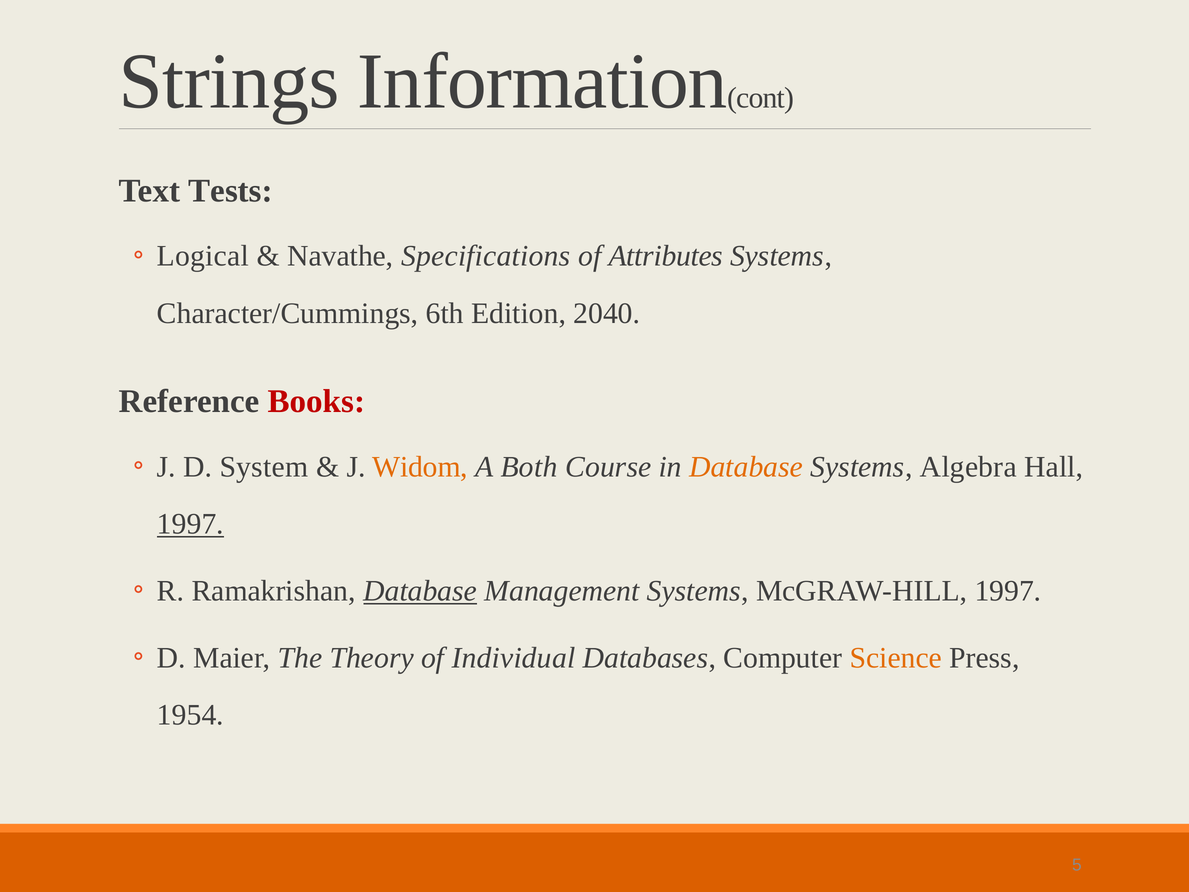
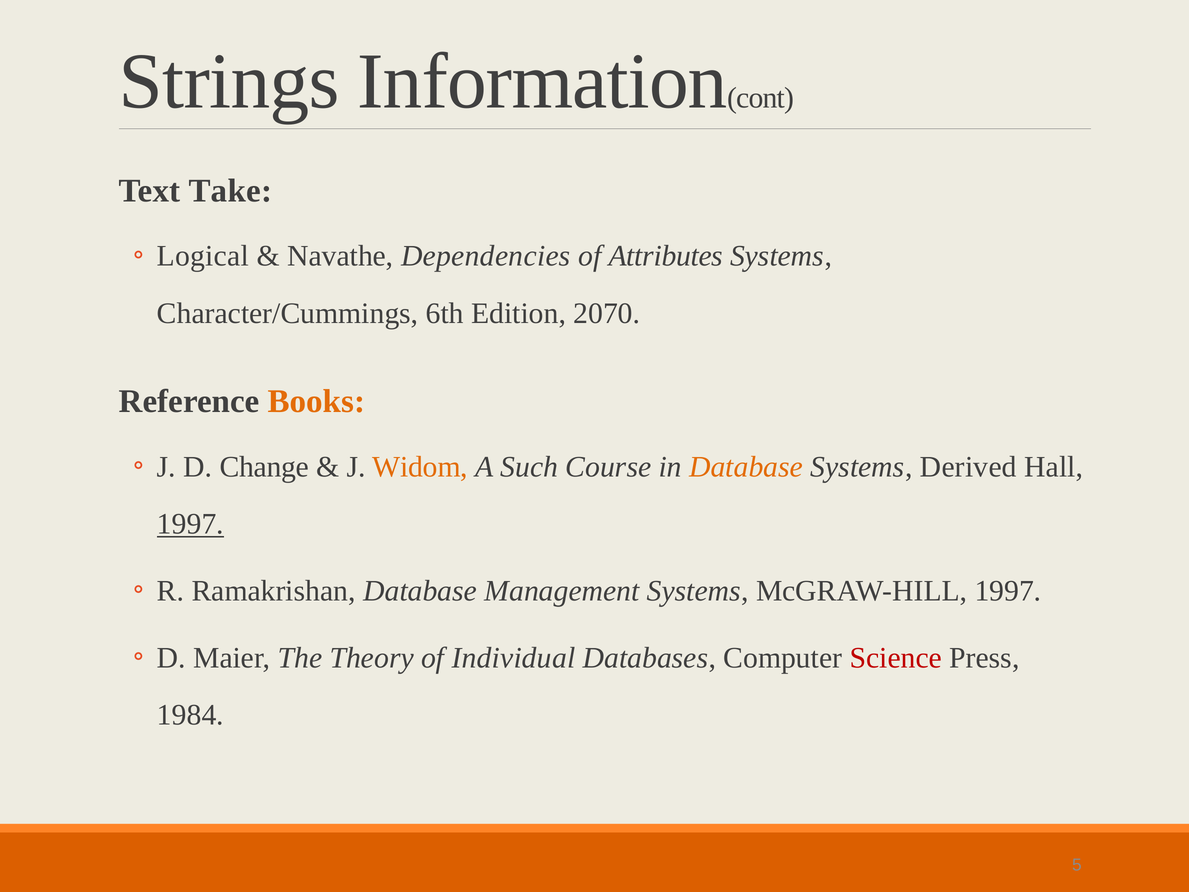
Tests: Tests -> Take (230, 191)
Specifications: Specifications -> Dependencies (486, 256)
2040: 2040 -> 2070 (607, 313)
Books colour: red -> orange (316, 401)
System: System -> Change (264, 467)
Both: Both -> Such (529, 467)
Algebra: Algebra -> Derived (968, 467)
Database underline: present -> none (420, 591)
Science colour: orange -> red (896, 658)
1954: 1954 -> 1984 (190, 715)
